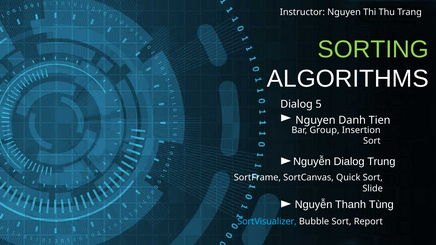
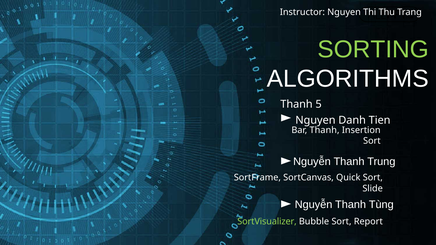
Dialog: Dialog -> Thanh (297, 104)
Bar Group: Group -> Thanh (325, 130)
Dialog: Dialog -> Thanh (349, 162)
SortVisualizer colour: light blue -> light green (267, 222)
